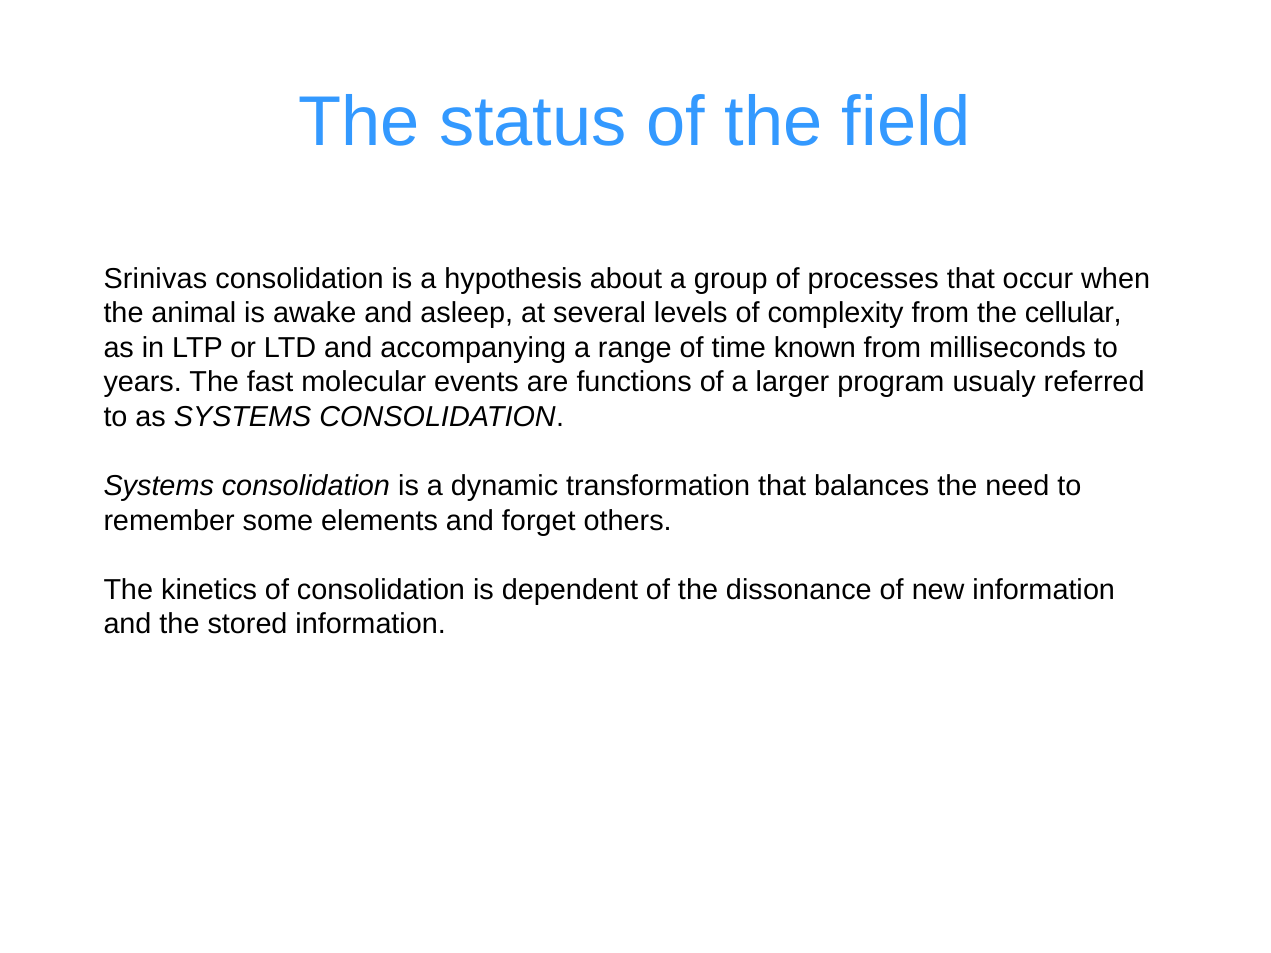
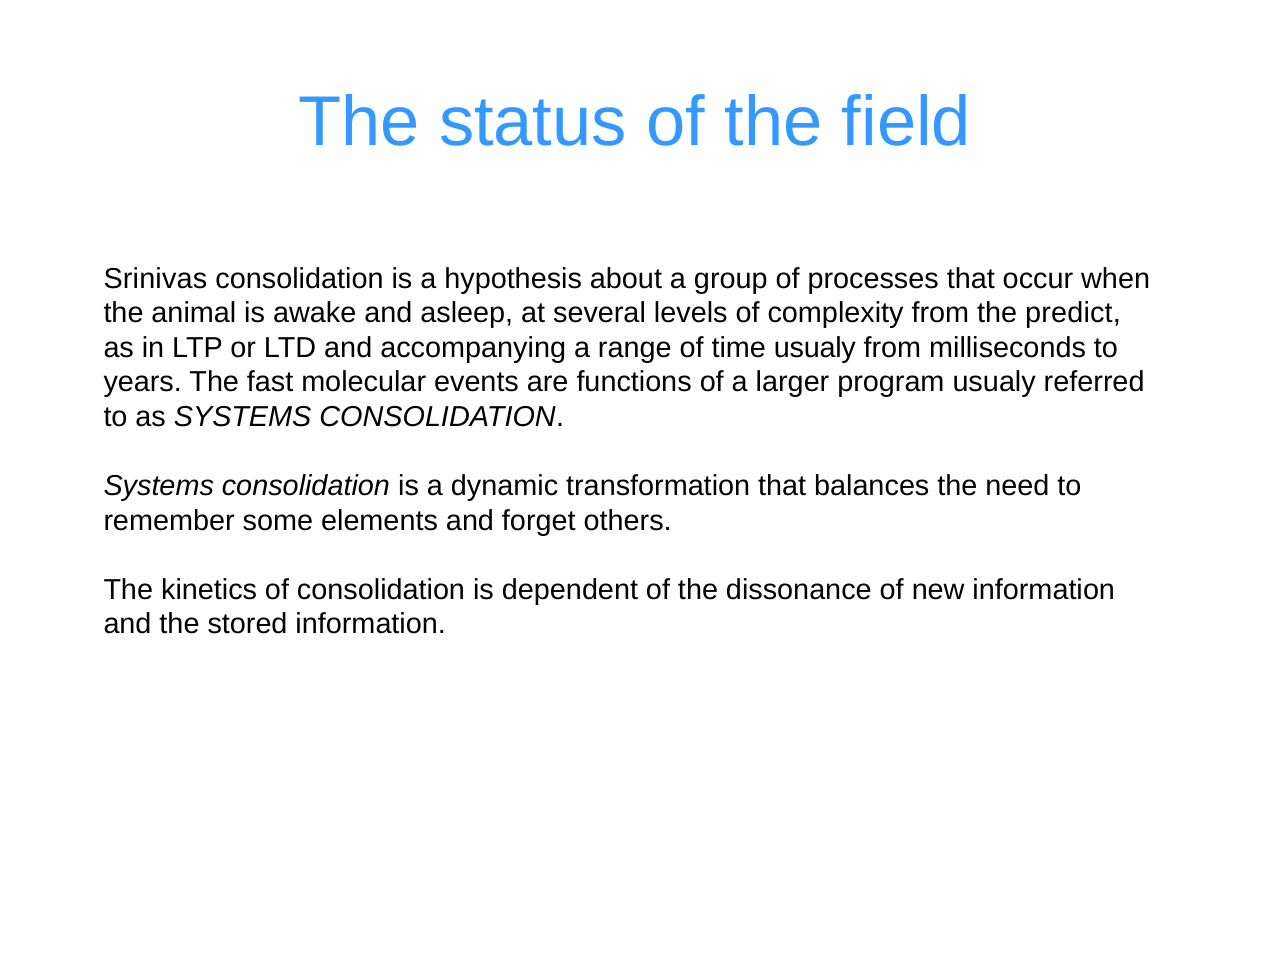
cellular: cellular -> predict (1073, 313)
time known: known -> usualy (815, 348)
